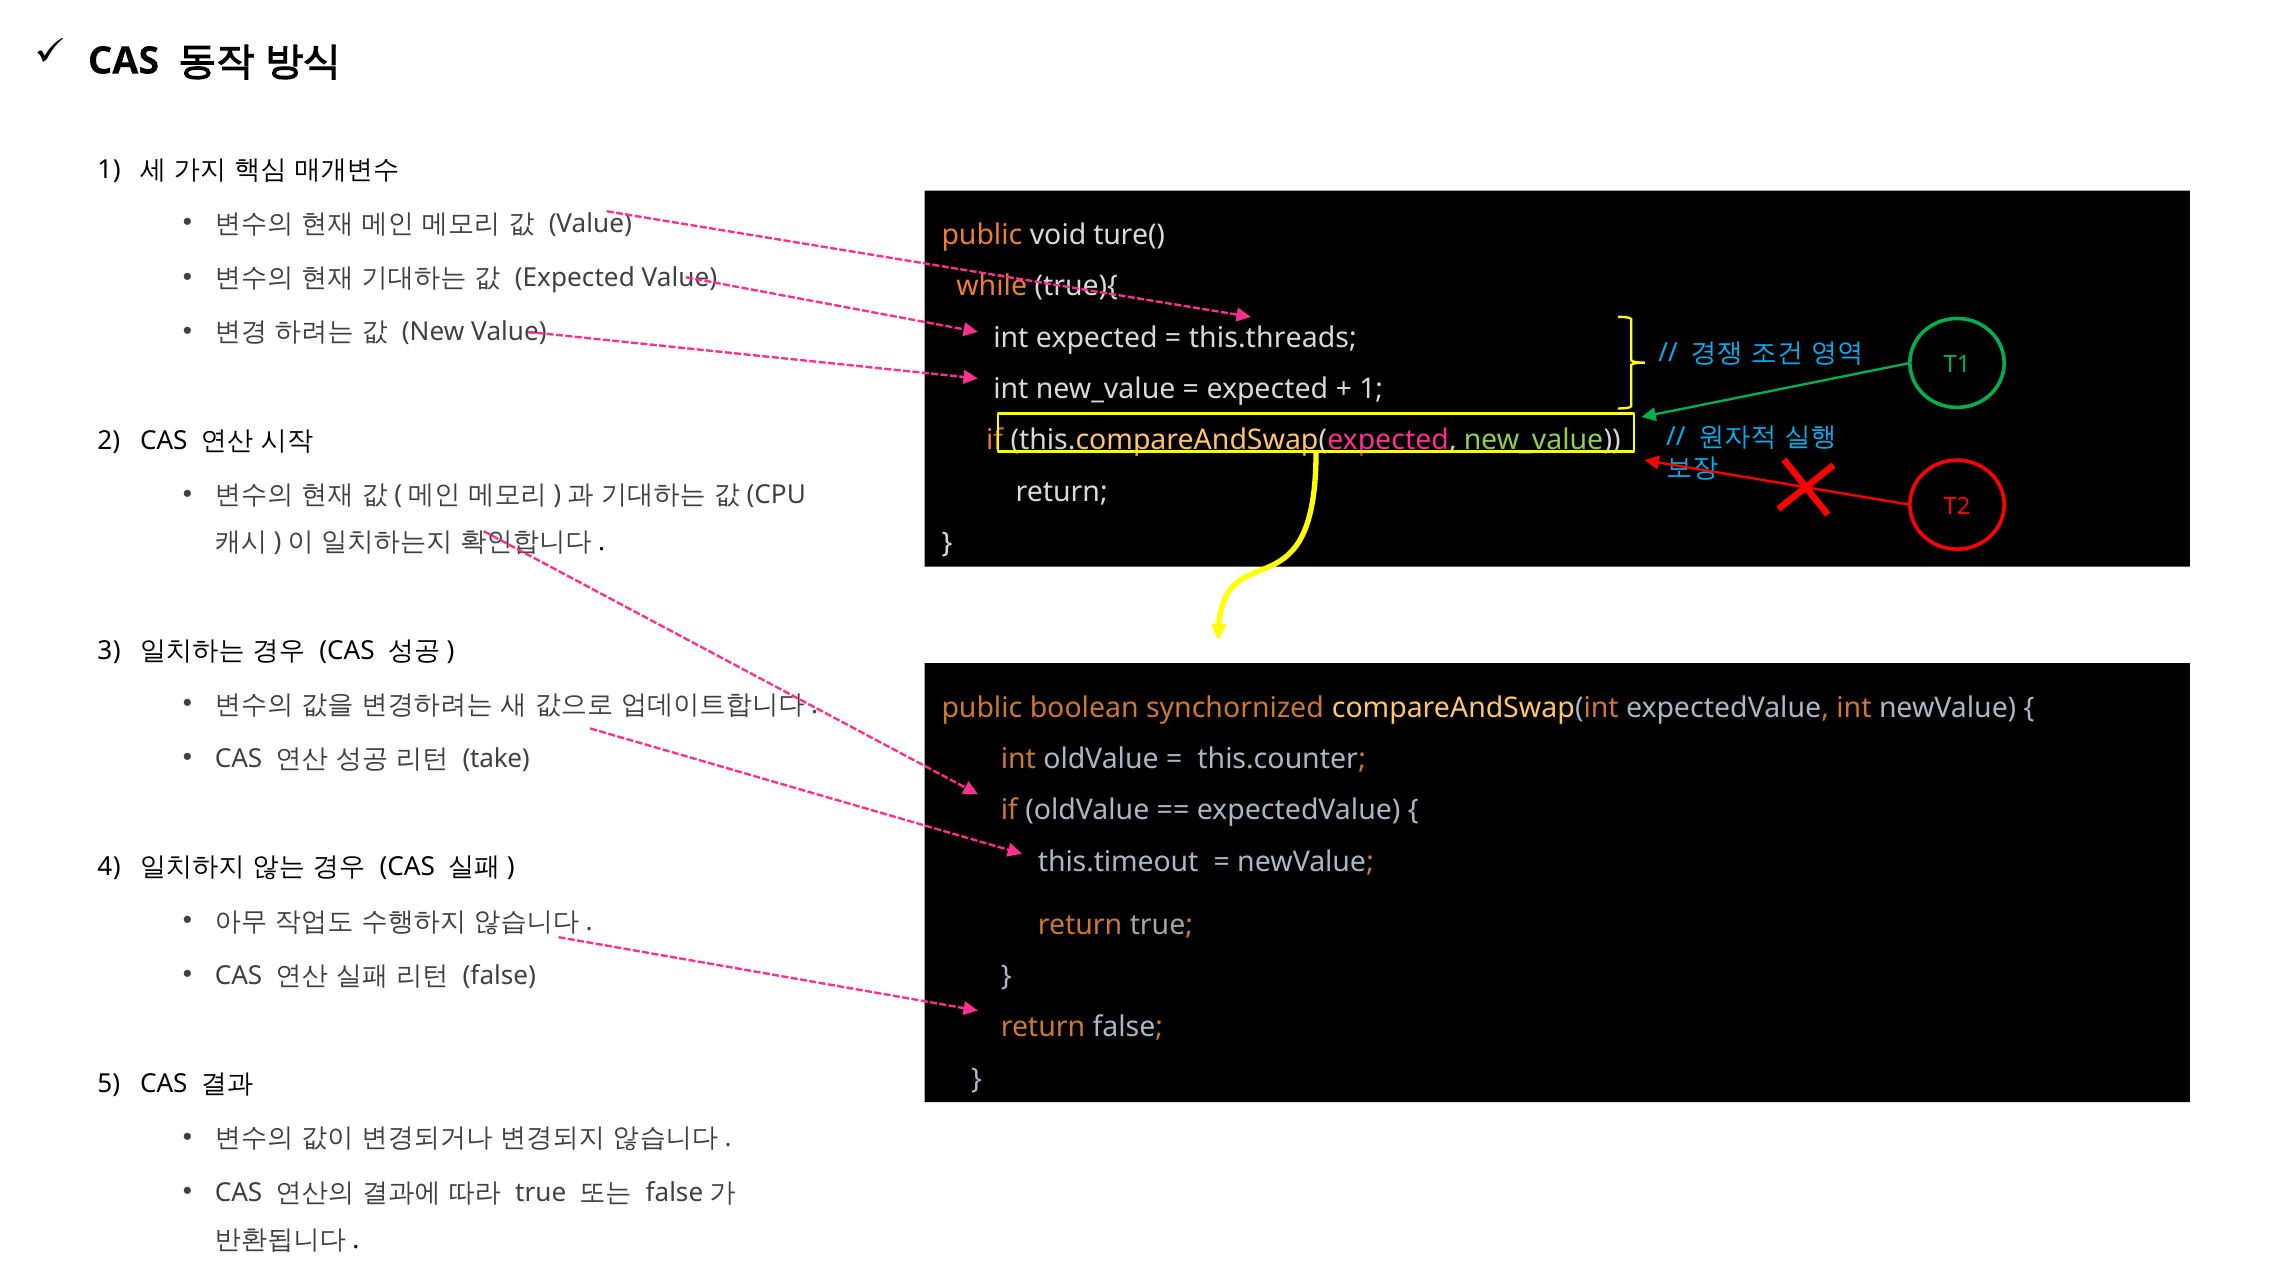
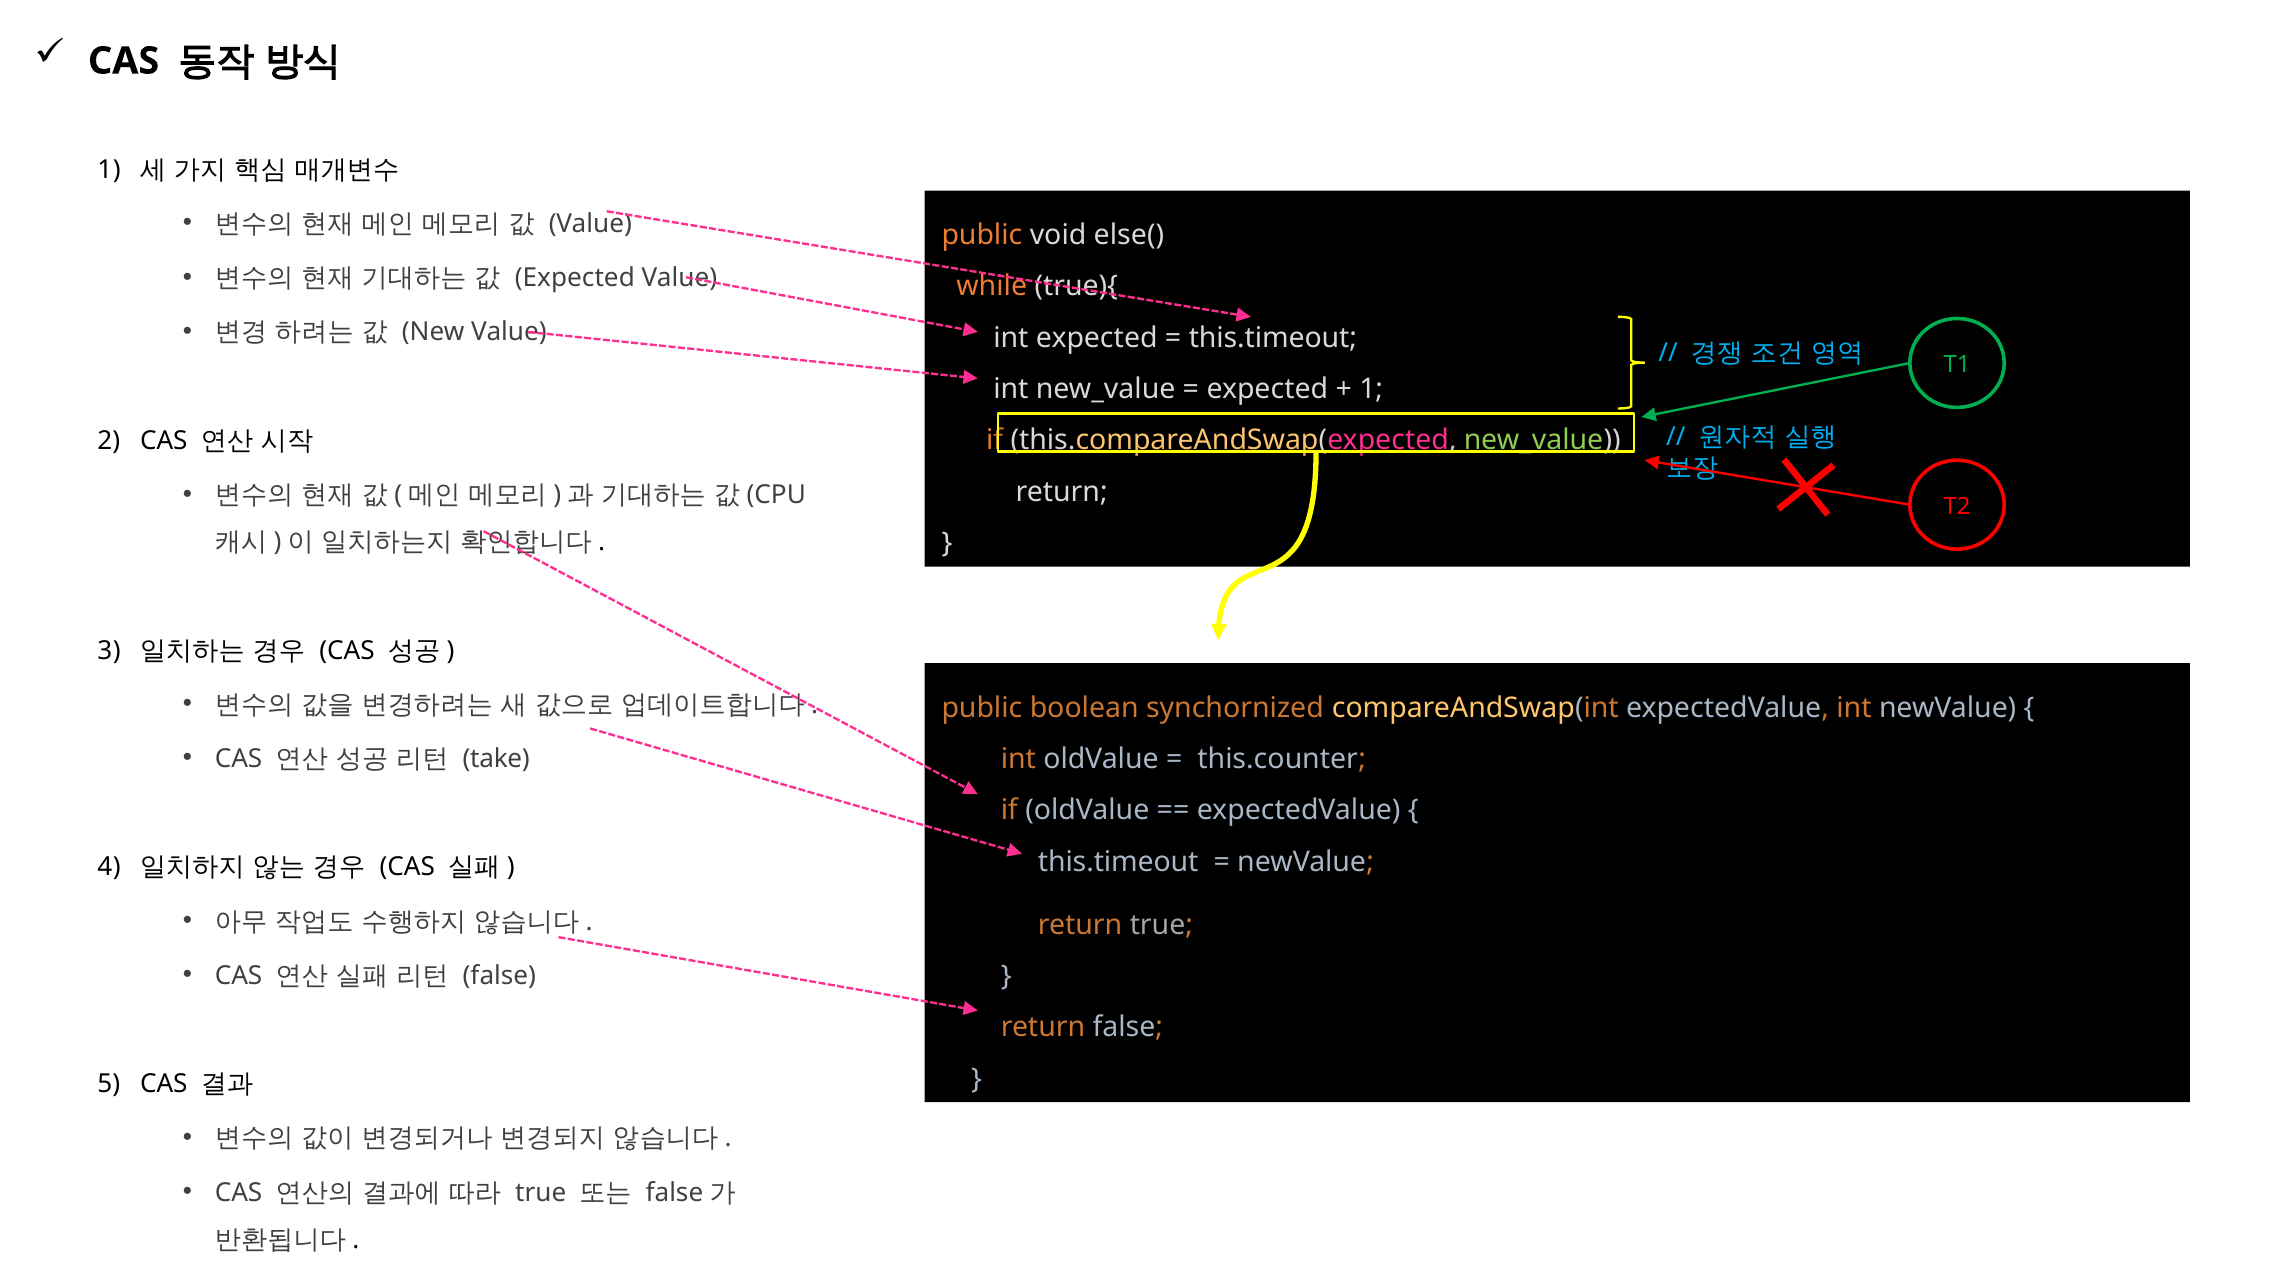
ture(: ture( -> else( (1129, 235)
this.threads: this.threads -> this.timeout (1273, 338)
